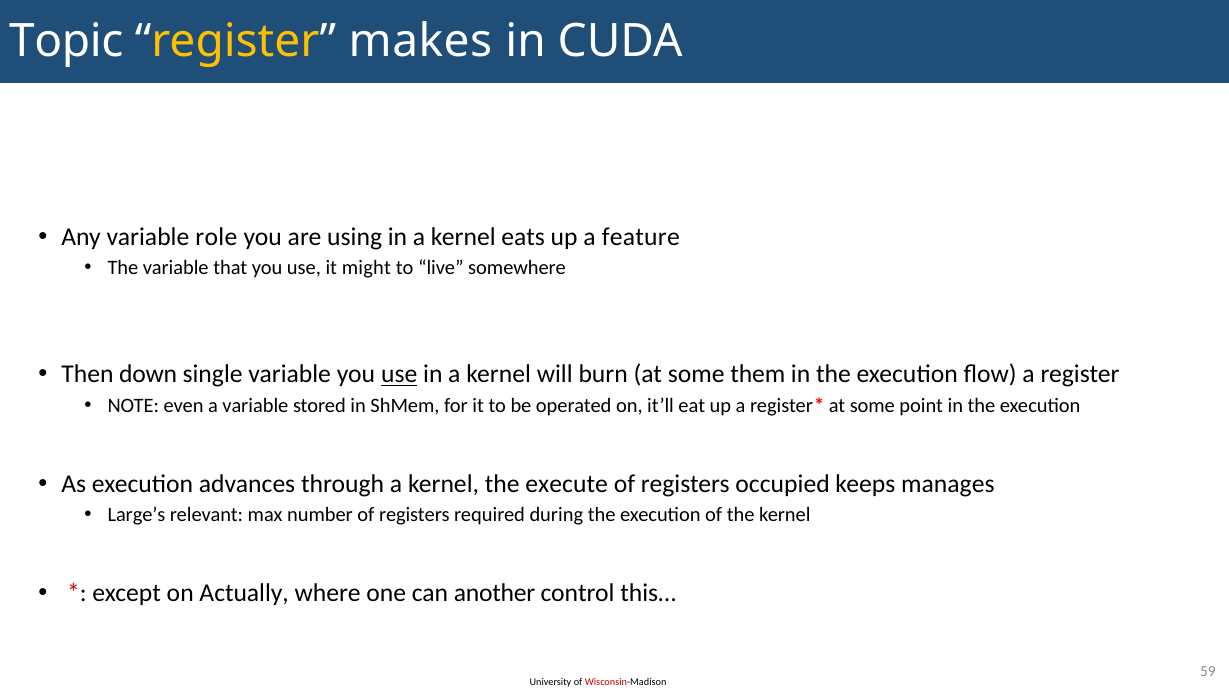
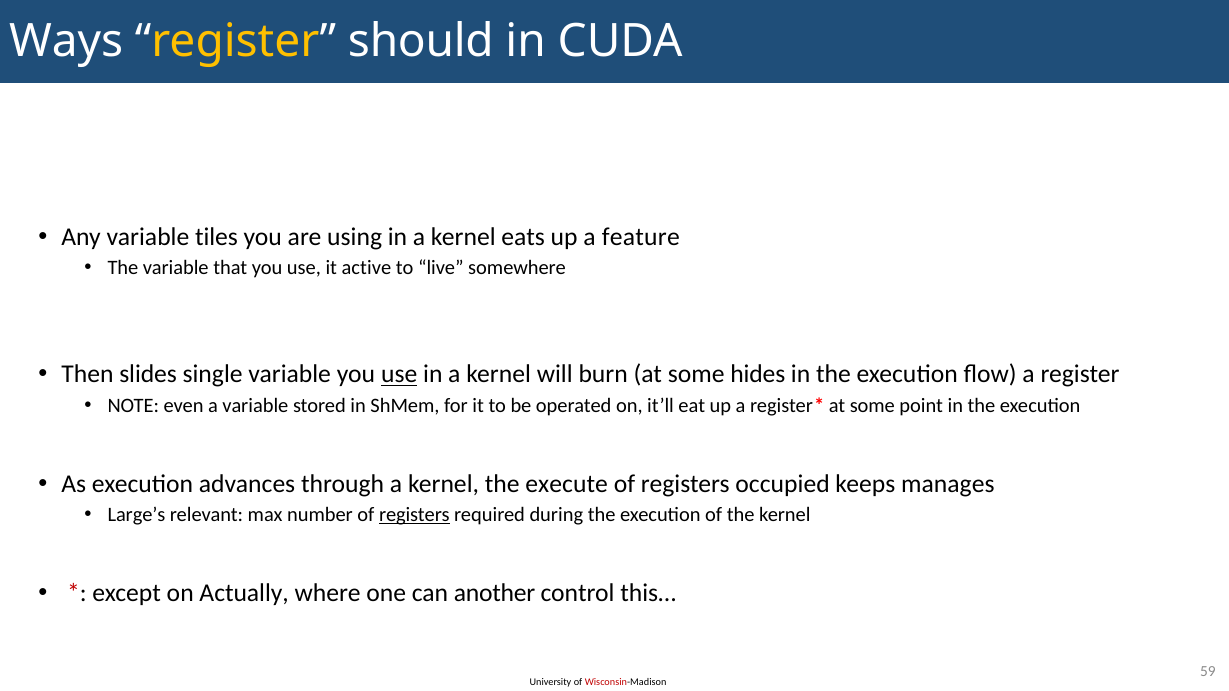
Topic: Topic -> Ways (66, 41)
makes: makes -> should (421, 41)
role: role -> tiles (217, 237)
might: might -> active (366, 268)
down: down -> slides (148, 375)
them: them -> hides (758, 375)
registers underline: none -> present (414, 515)
